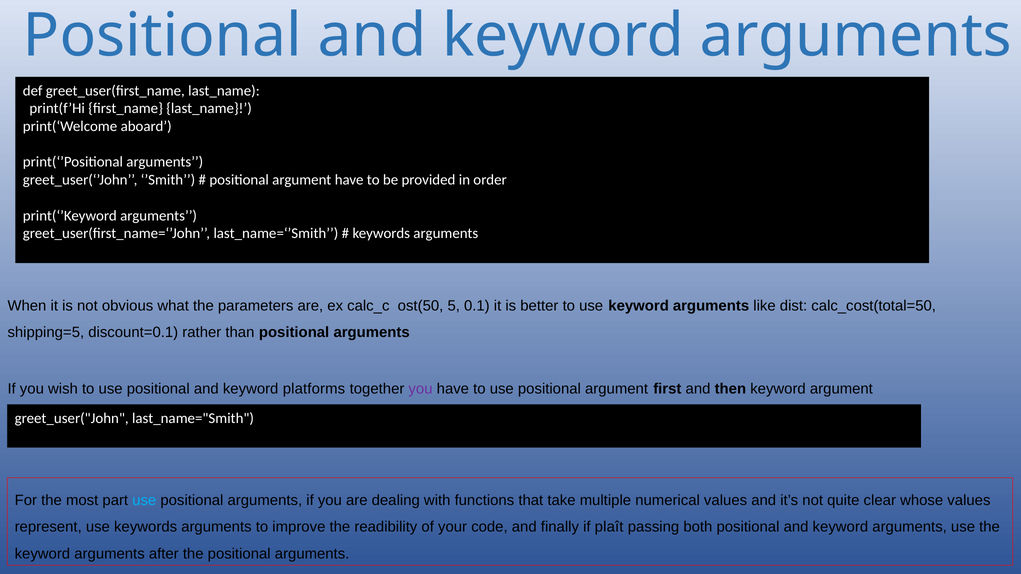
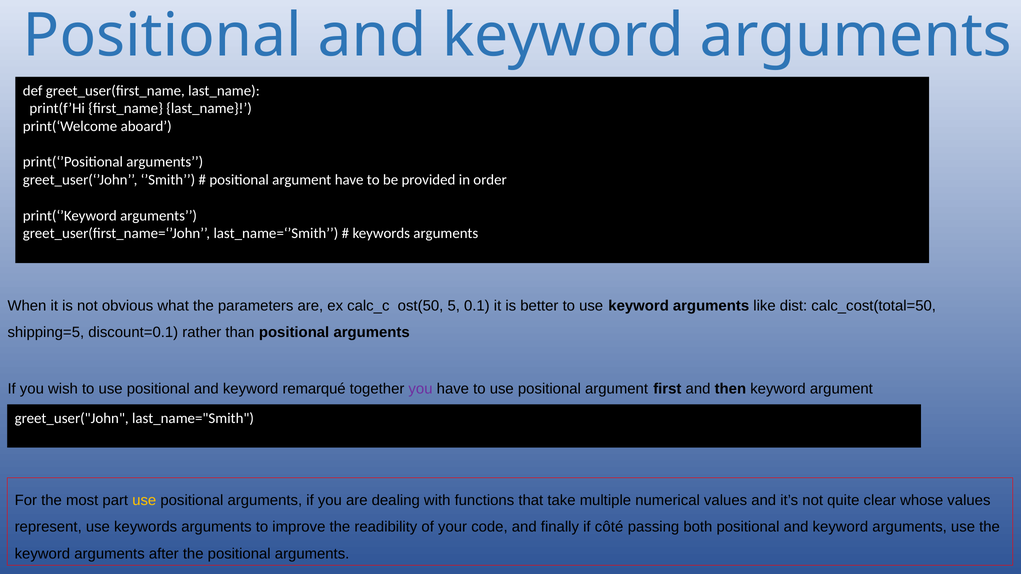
platforms: platforms -> remarqué (314, 389)
use colour: light blue -> yellow (144, 500)
plaît: plaît -> côté (609, 527)
